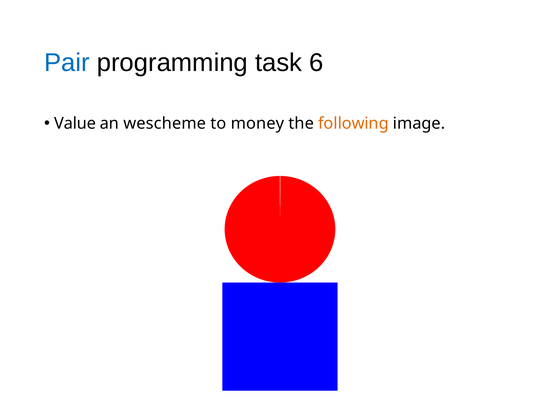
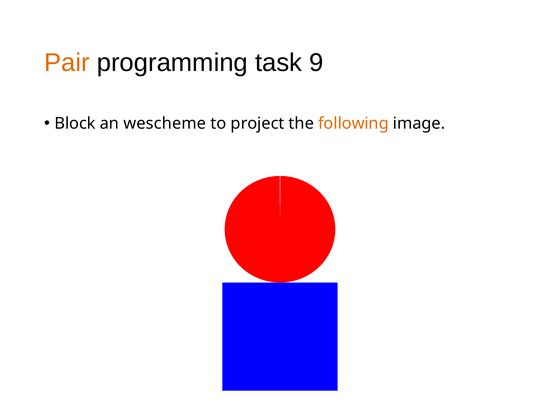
Pair colour: blue -> orange (67, 63)
6: 6 -> 9 (316, 63)
Value: Value -> Block (75, 123)
money: money -> project (258, 123)
